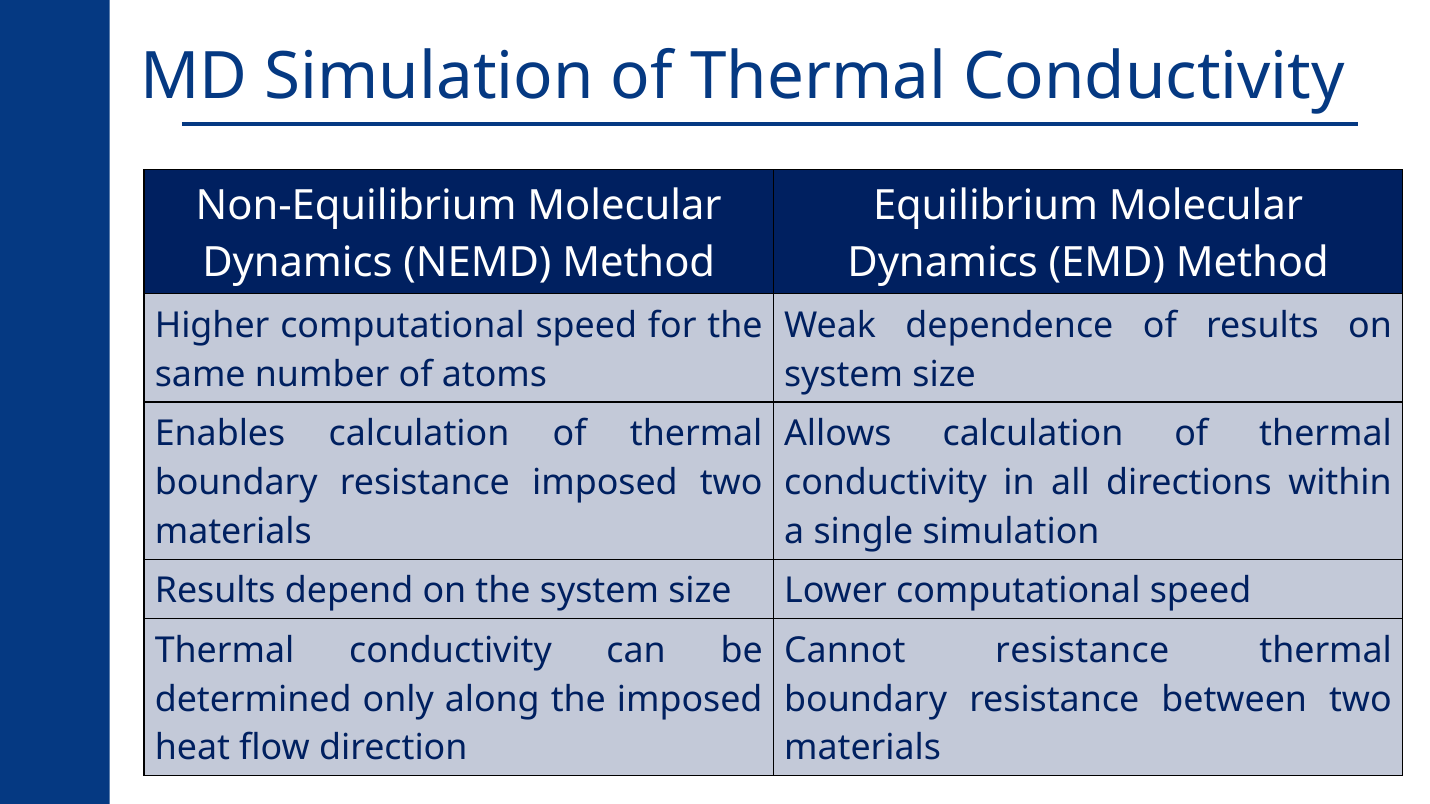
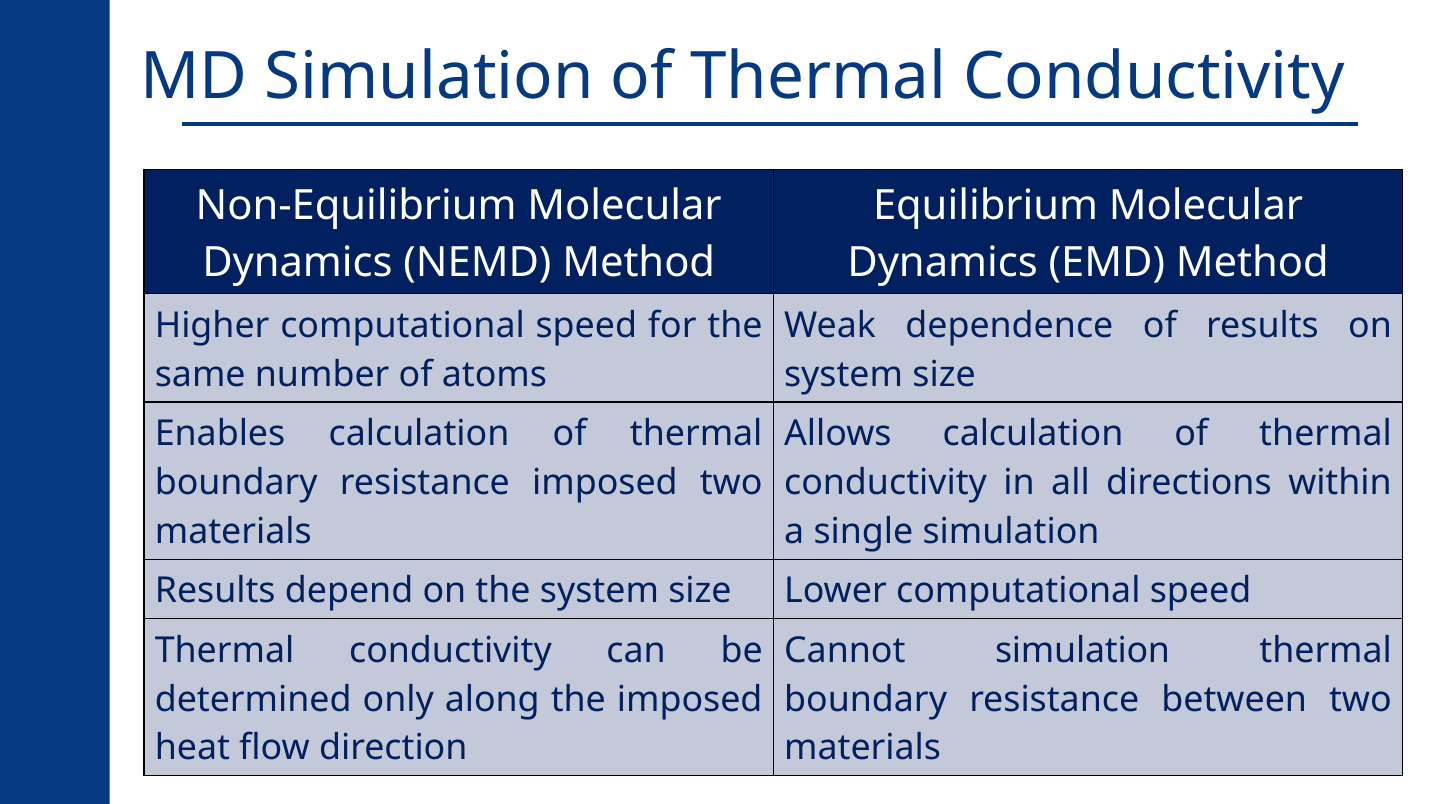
Cannot resistance: resistance -> simulation (1083, 651)
